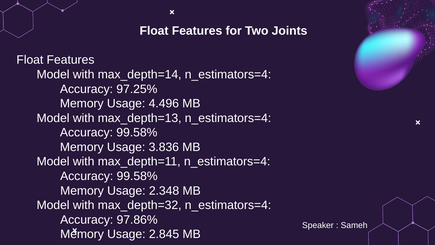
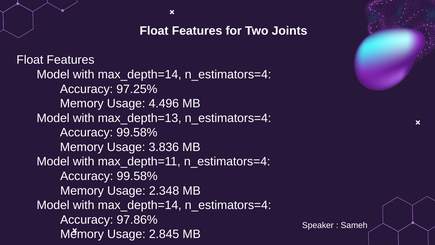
max_depth=32: max_depth=32 -> max_depth=14 (140, 205)
